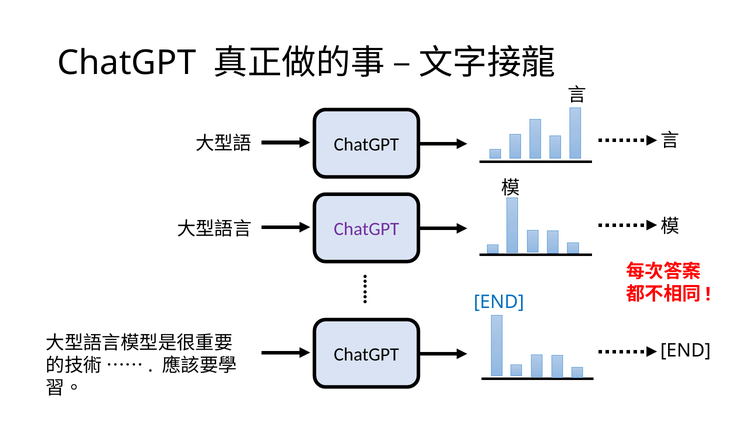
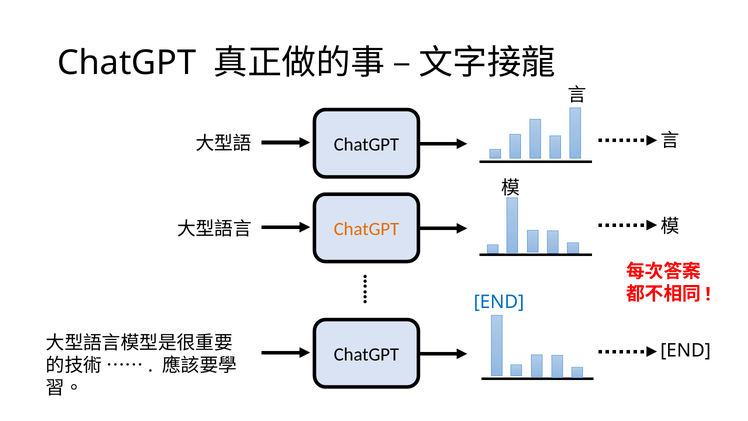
ChatGPT colour: purple -> orange (366, 229)
